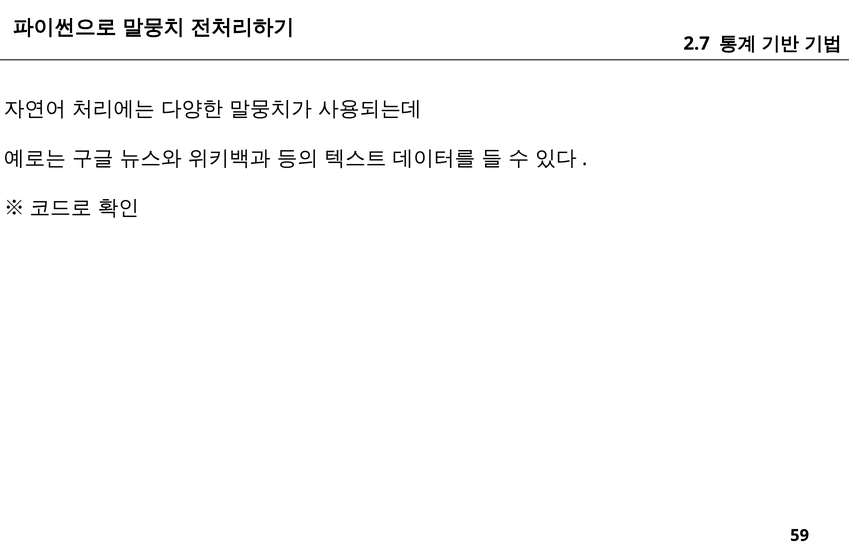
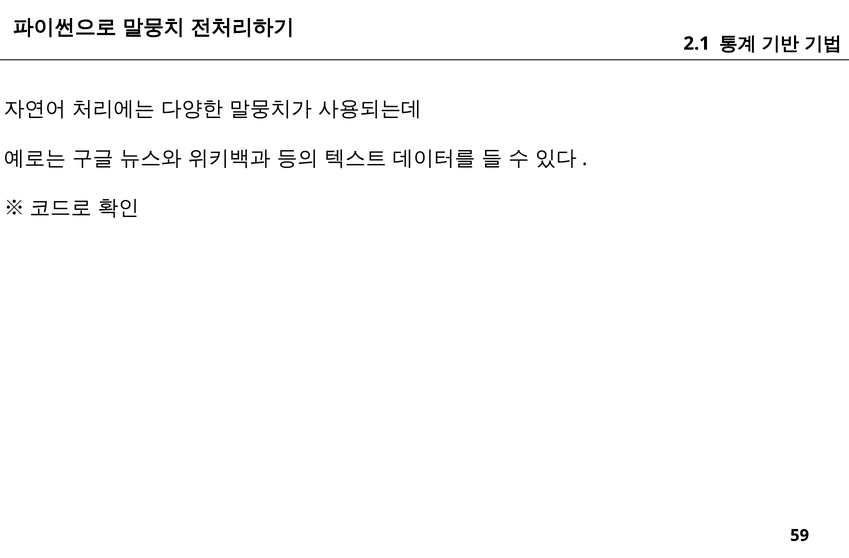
2.7: 2.7 -> 2.1 (697, 44)
